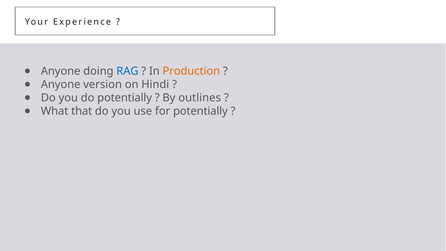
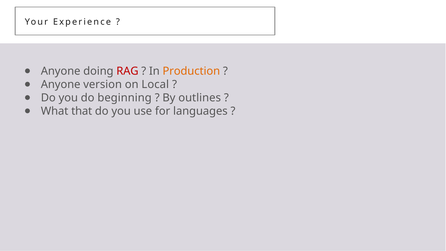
RAG colour: blue -> red (127, 71)
Hindi: Hindi -> Local (155, 84)
do potentially: potentially -> beginning (125, 98)
for potentially: potentially -> languages (200, 111)
